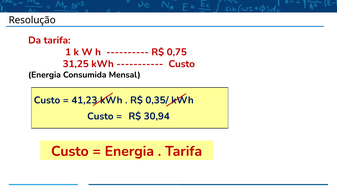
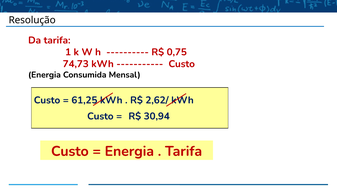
31,25: 31,25 -> 74,73 (76, 64)
41,23: 41,23 -> 61,25 (84, 100)
0,35/: 0,35/ -> 2,62/ (157, 100)
